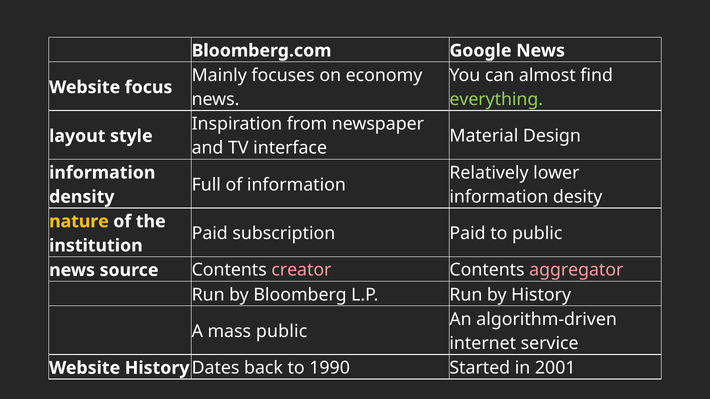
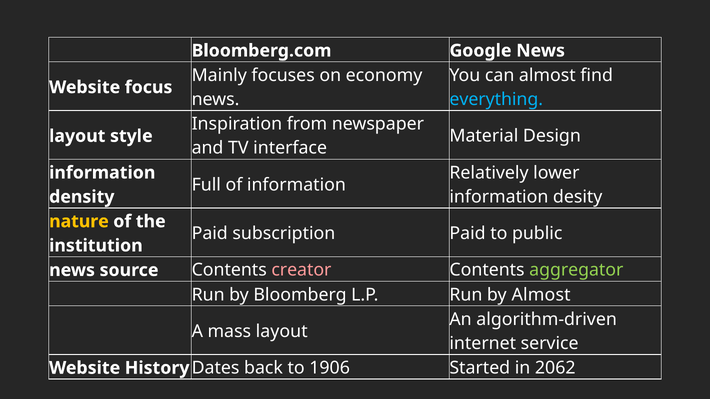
everything colour: light green -> light blue (496, 99)
aggregator colour: pink -> light green (576, 270)
by History: History -> Almost (541, 295)
mass public: public -> layout (282, 332)
1990: 1990 -> 1906 (330, 368)
2001: 2001 -> 2062 (555, 368)
